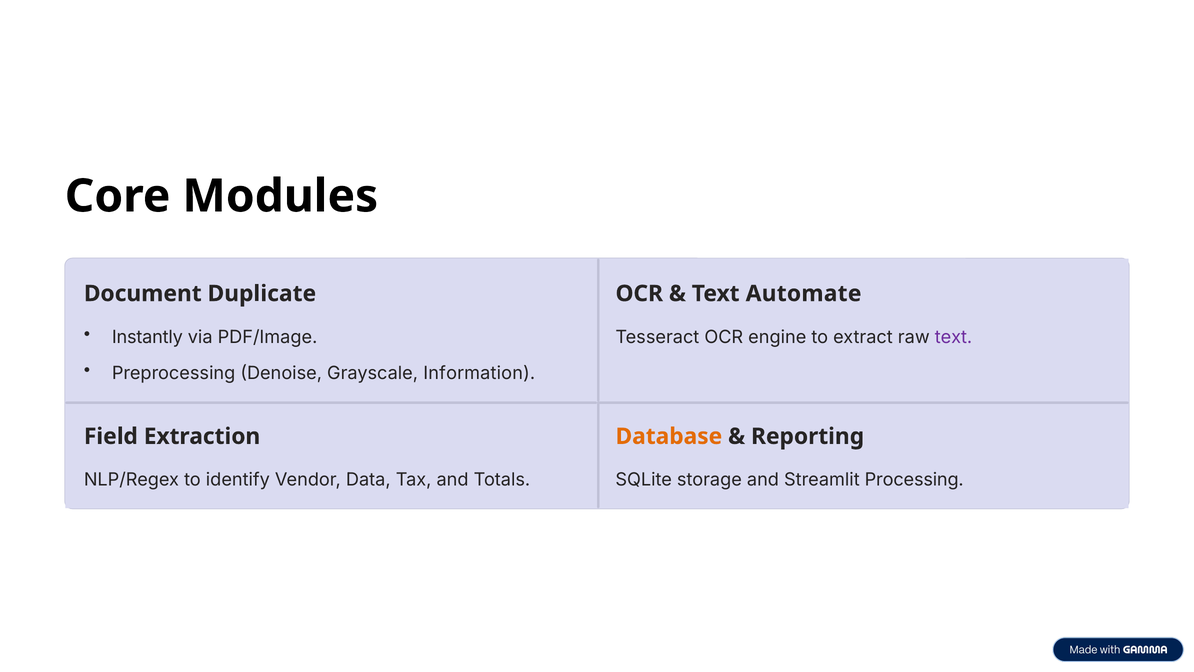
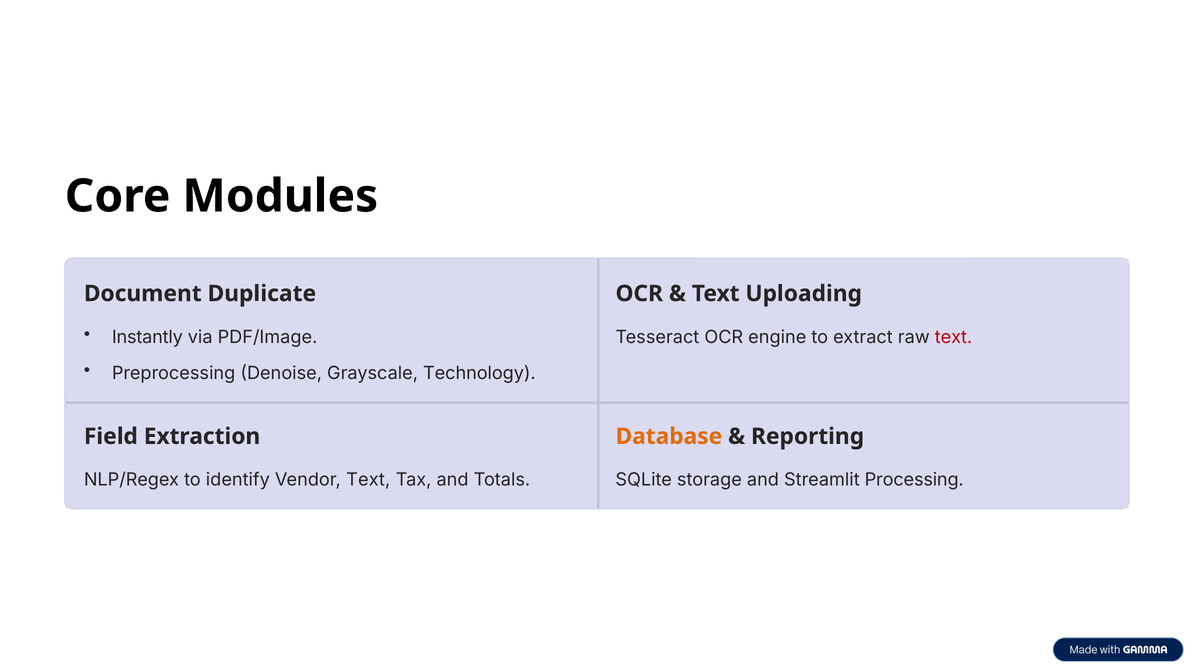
Automate: Automate -> Uploading (804, 293)
text colour: purple -> red (954, 337)
Information: Information -> Technology (479, 373)
Vendor Data: Data -> Text (368, 480)
